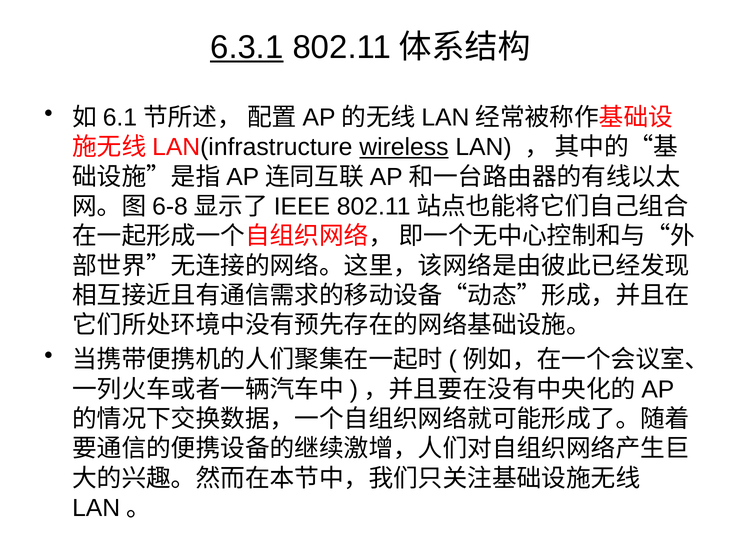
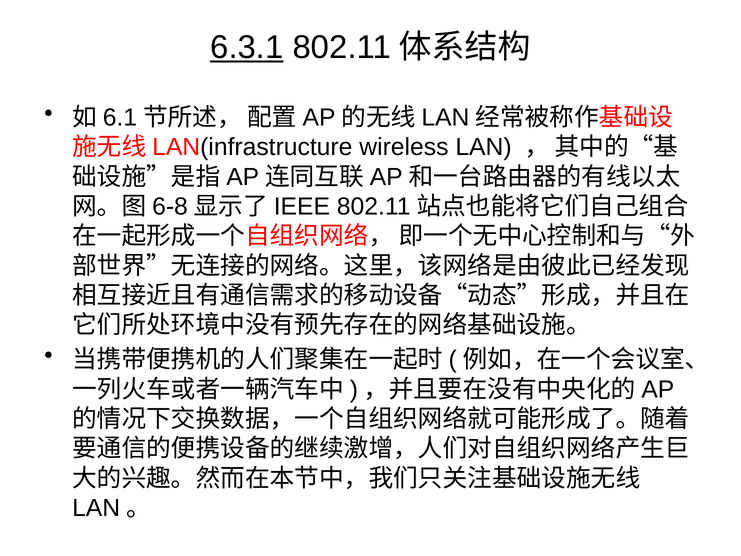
wireless underline: present -> none (404, 147)
